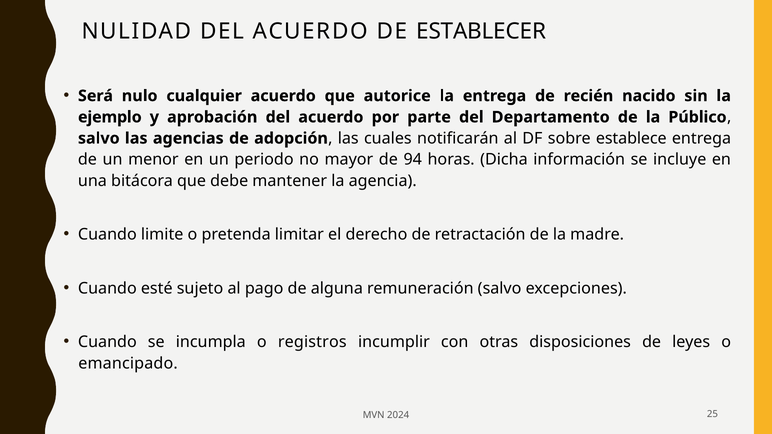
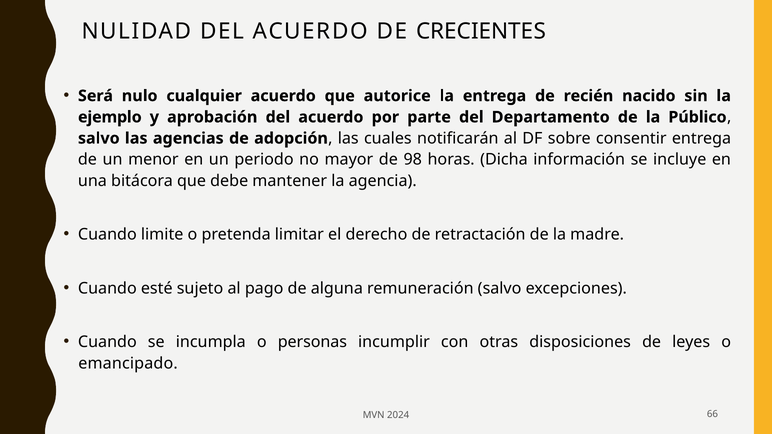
ESTABLECER: ESTABLECER -> CRECIENTES (481, 31)
establece: establece -> consentir (631, 138)
94: 94 -> 98 (413, 160)
registros: registros -> personas (312, 342)
25: 25 -> 66 (712, 415)
